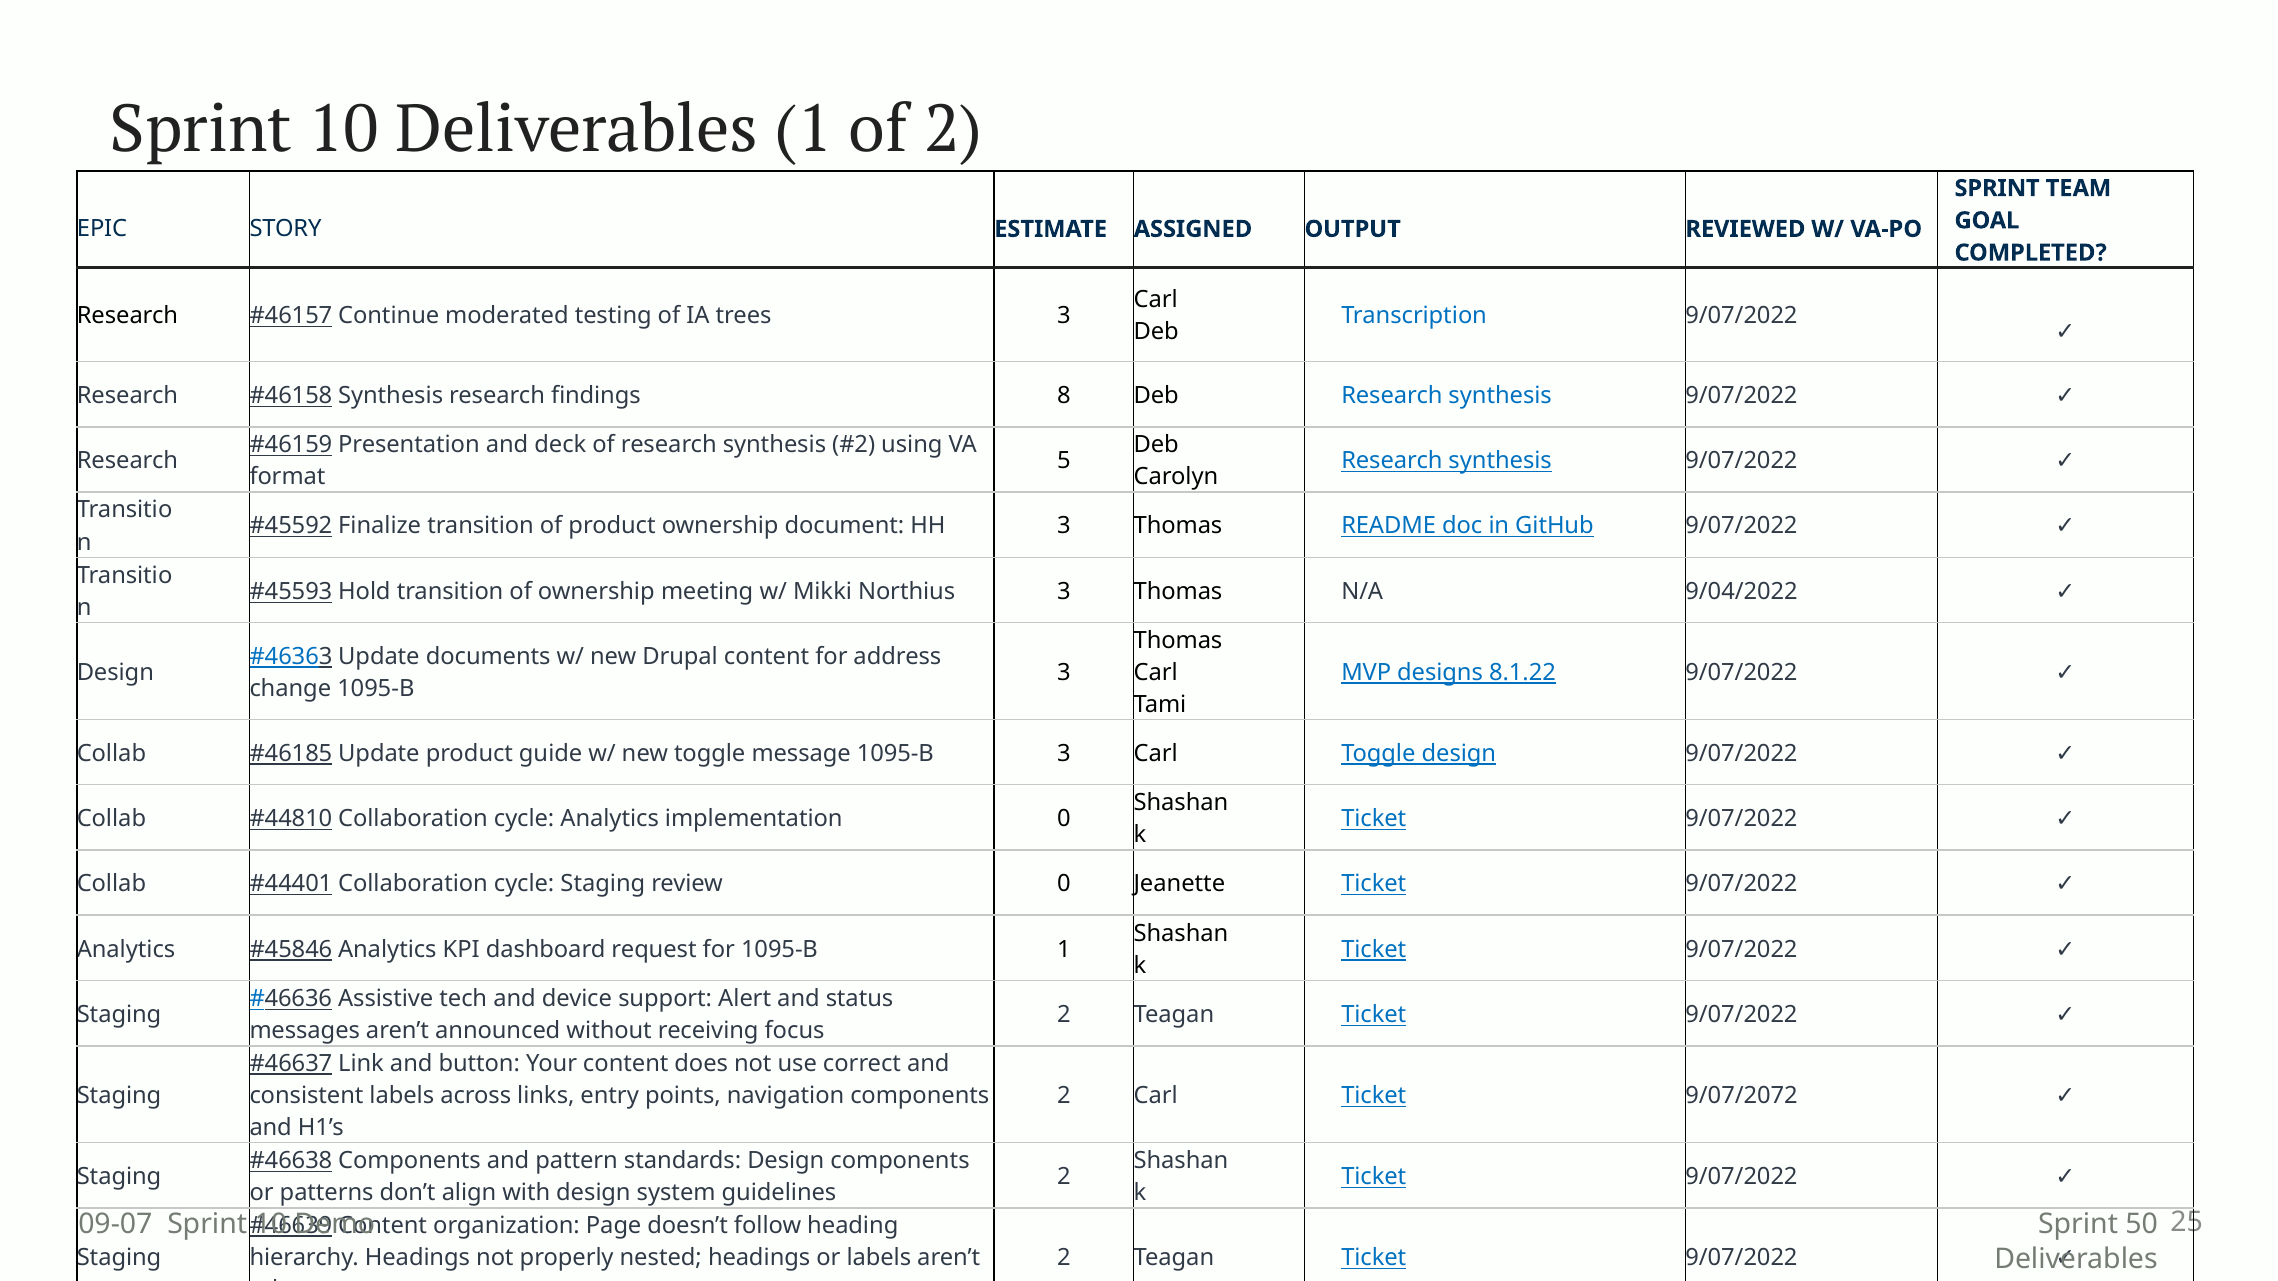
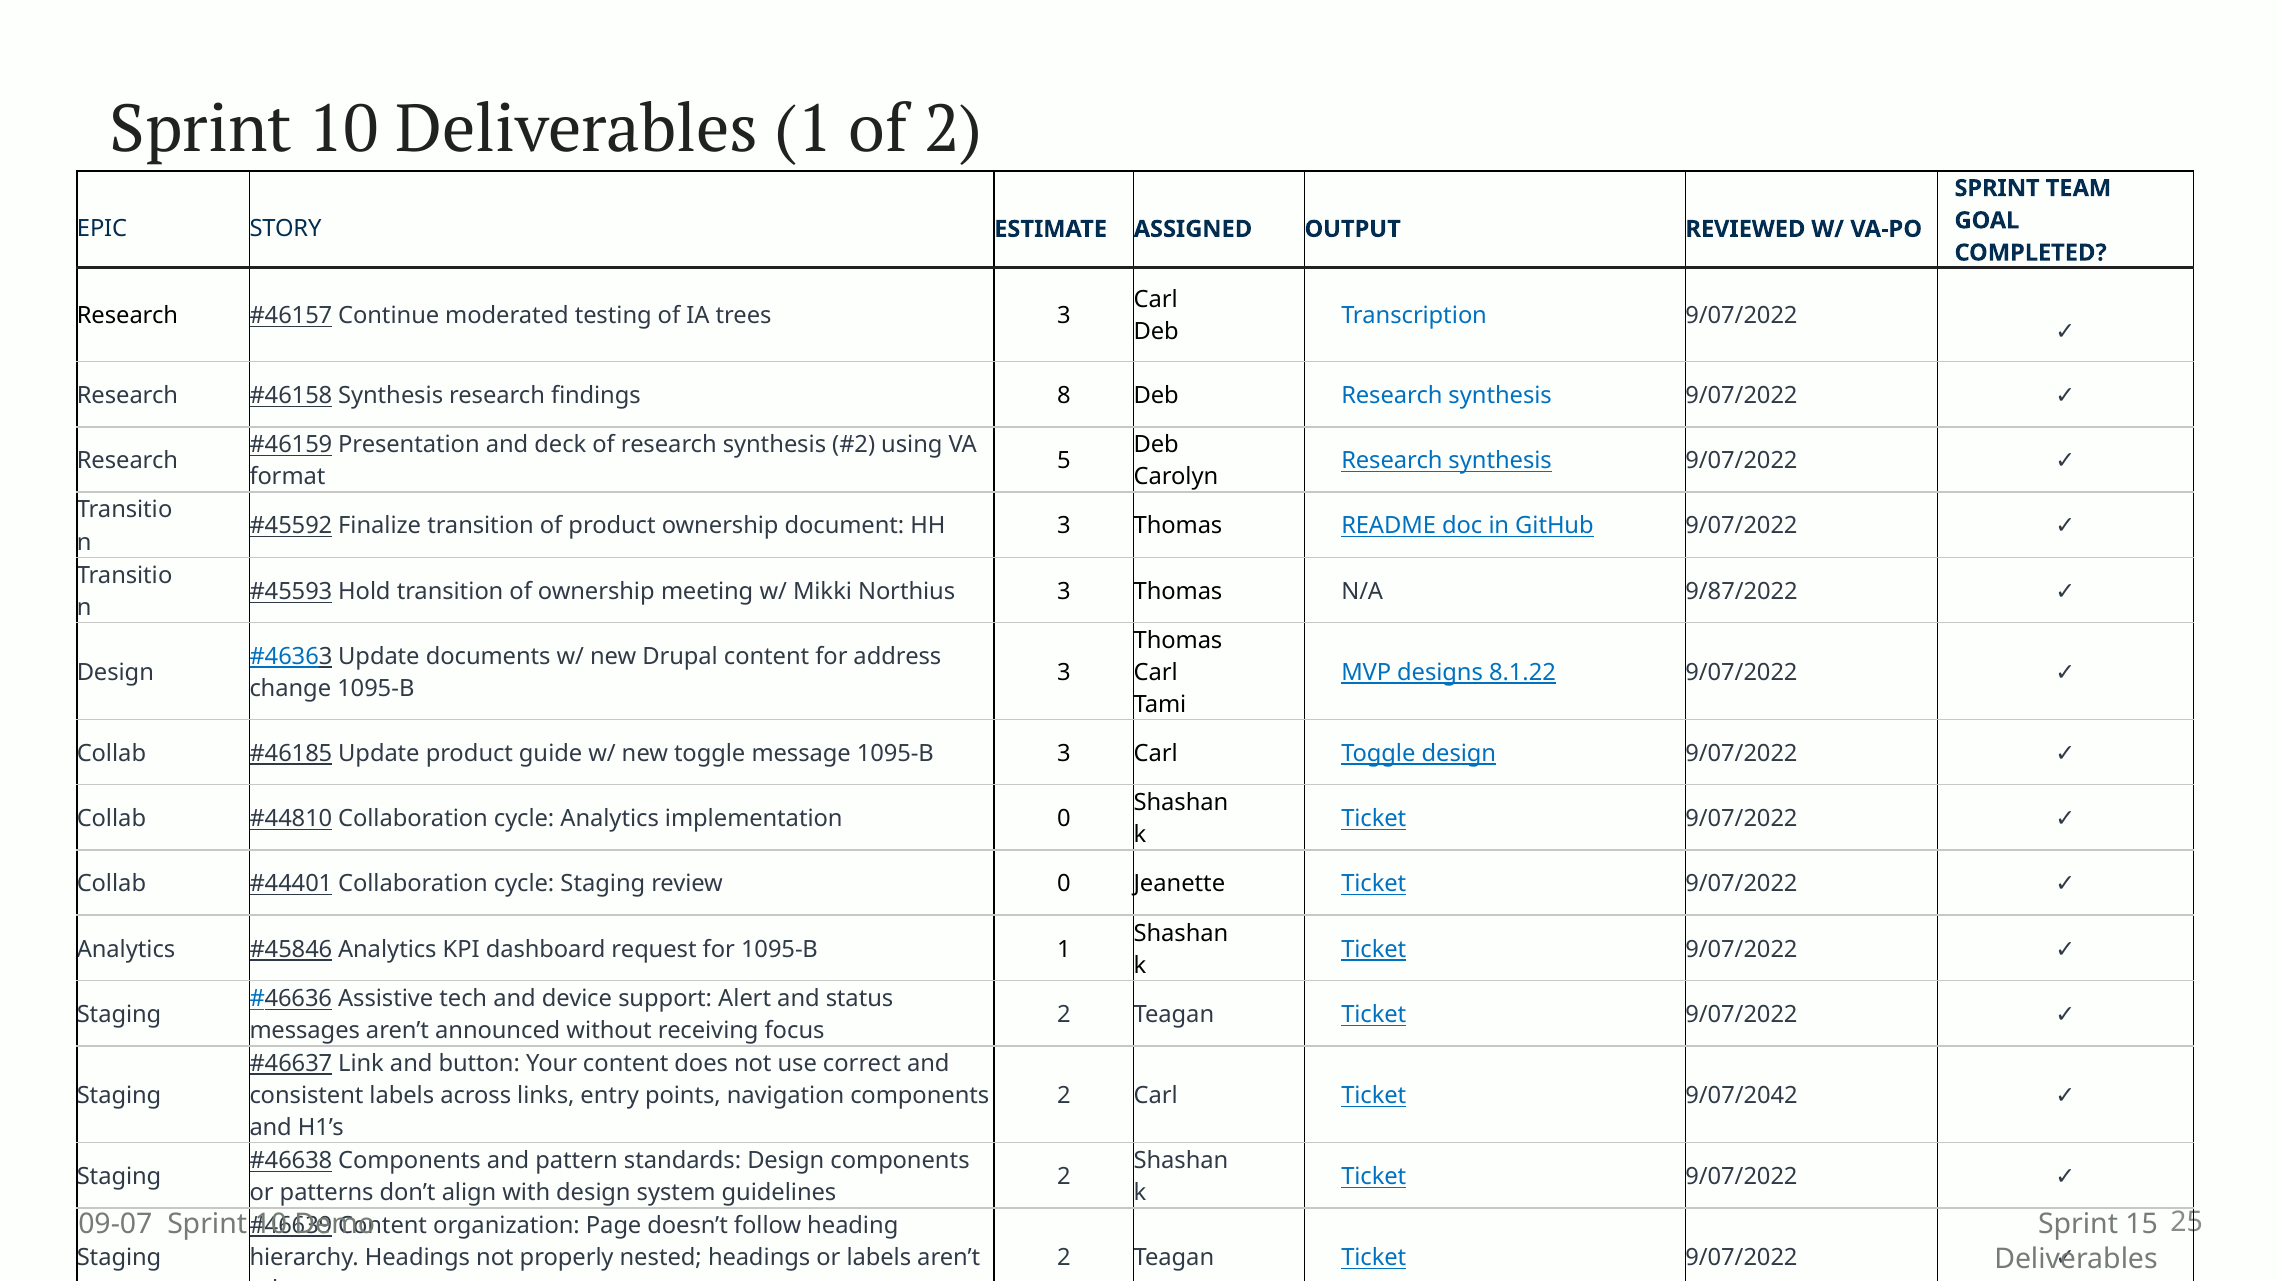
9/04/2022: 9/04/2022 -> 9/87/2022 (1742, 592)
9/07/2072: 9/07/2072 -> 9/07/2042 (1742, 1096)
50: 50 -> 15 (2142, 1225)
